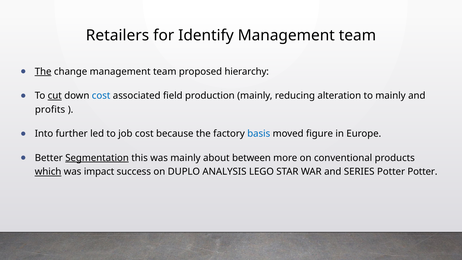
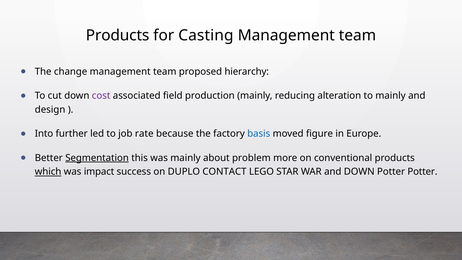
Retailers: Retailers -> Products (118, 35)
Identify: Identify -> Casting (206, 35)
The underline: present -> none (43, 72)
cut underline: present -> none (55, 96)
cost colour: blue -> purple (101, 96)
profits: profits -> design (50, 110)
job cost: cost -> rate (144, 134)
between: between -> problem (251, 158)
ANALYSIS: ANALYSIS -> CONTACT (224, 172)
and SERIES: SERIES -> DOWN (359, 172)
